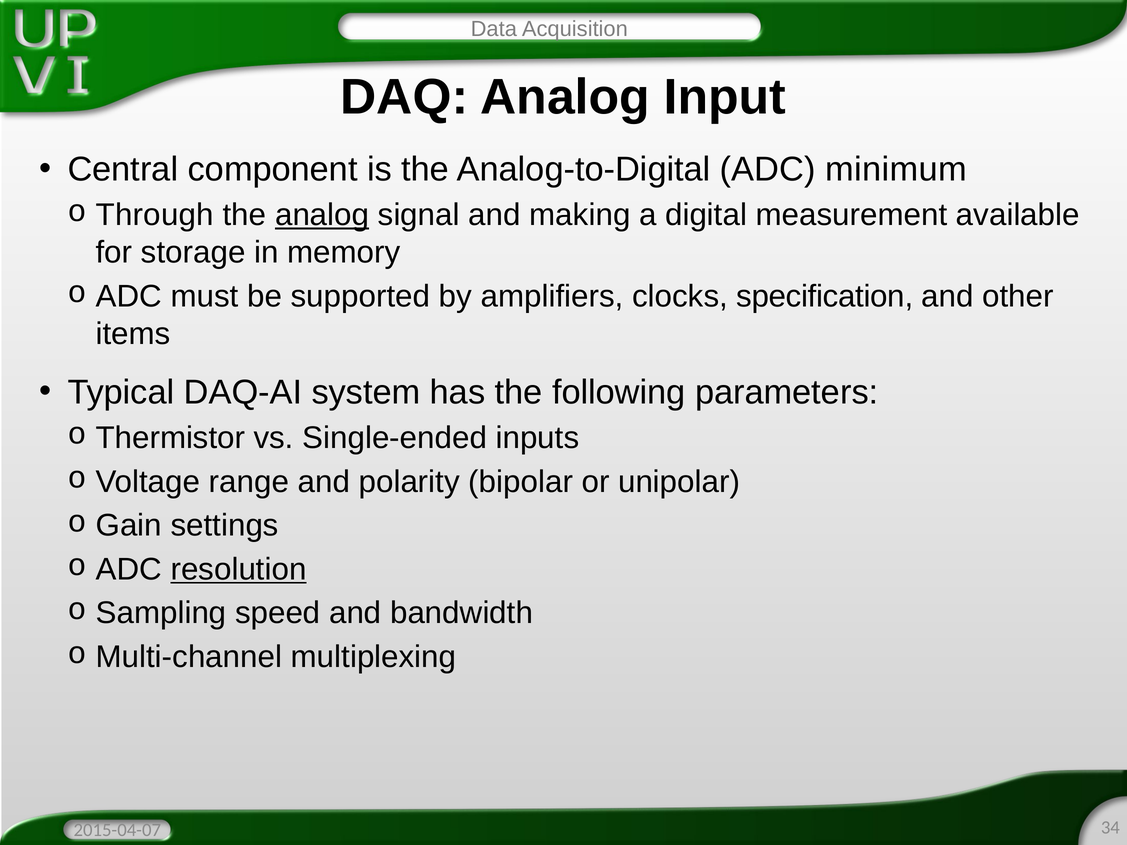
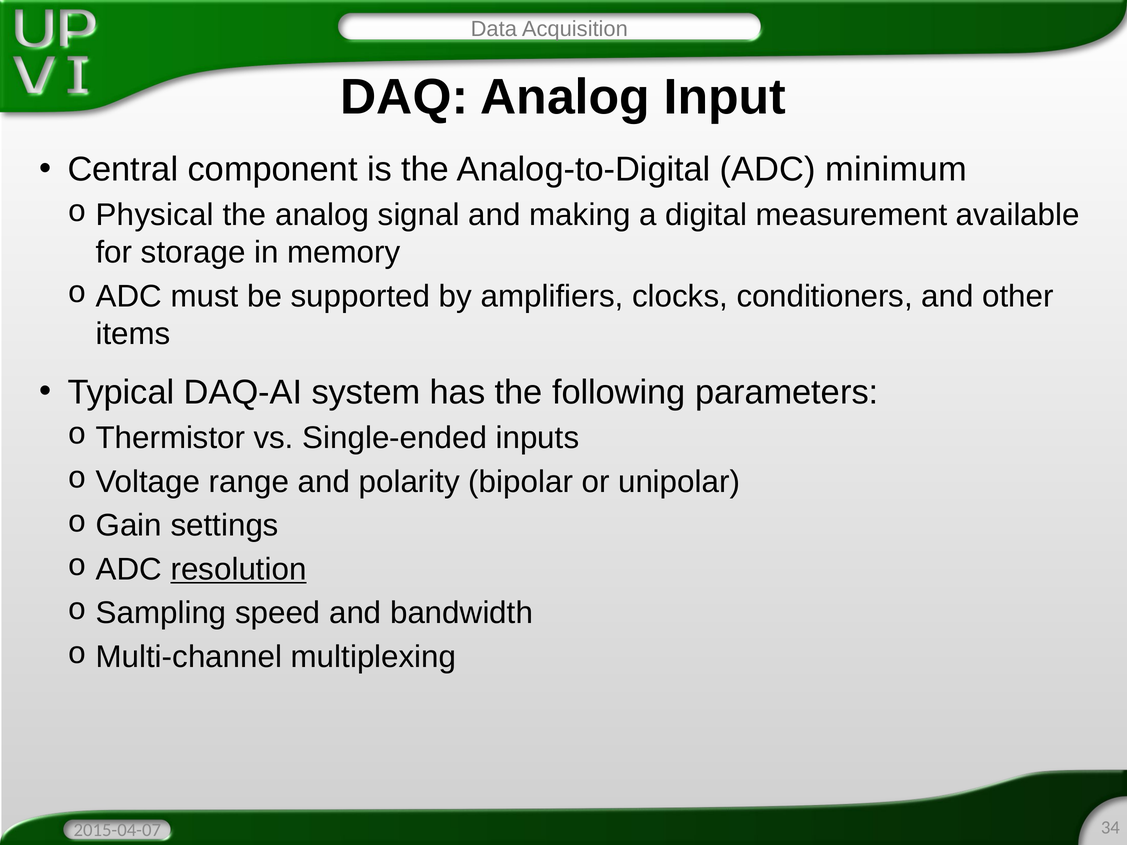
Through: Through -> Physical (155, 215)
analog underline: present -> none (322, 215)
specification: specification -> conditioners (825, 296)
